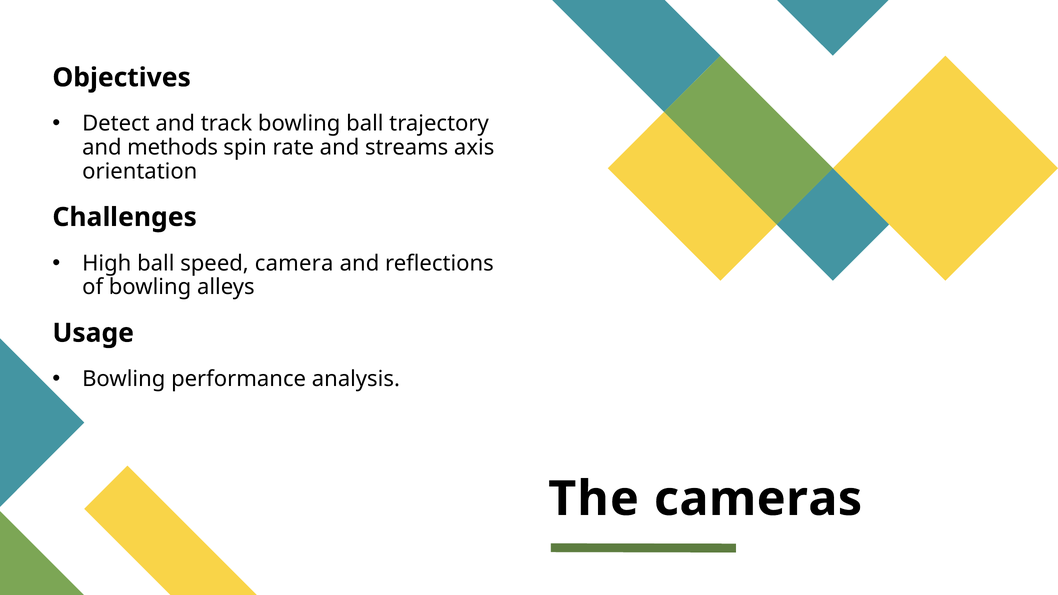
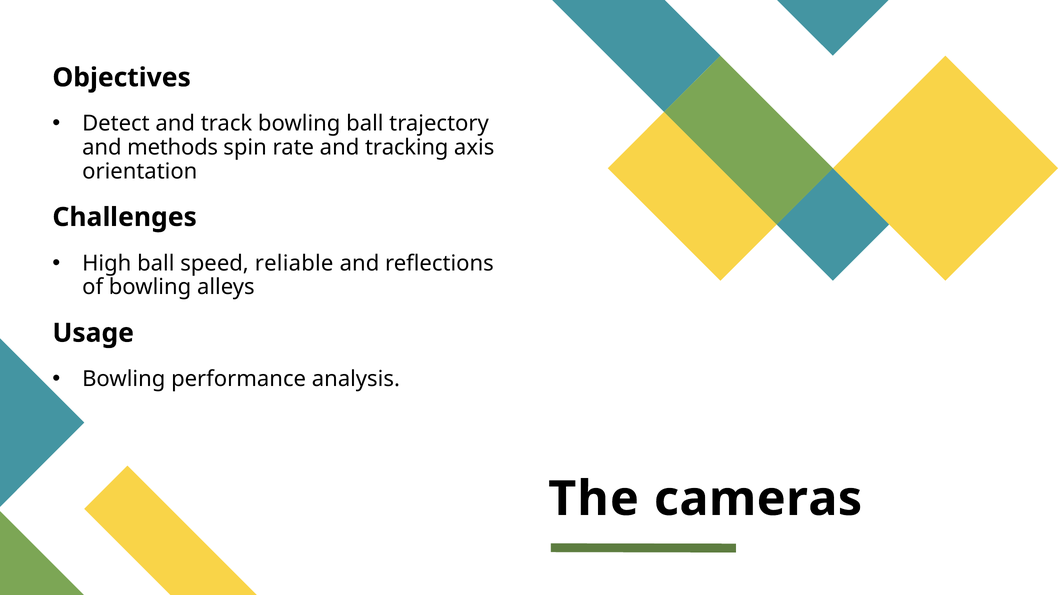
streams: streams -> tracking (407, 147)
camera: camera -> reliable (294, 263)
